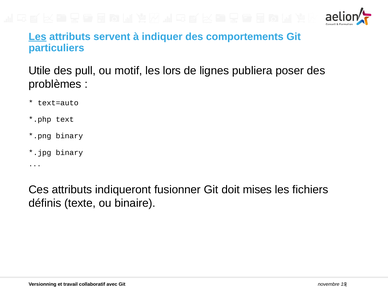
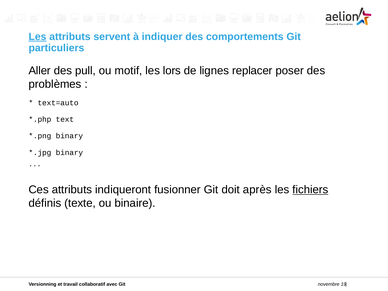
Utile: Utile -> Aller (40, 71)
publiera: publiera -> replacer (252, 71)
mises: mises -> après (257, 190)
fichiers underline: none -> present (310, 190)
